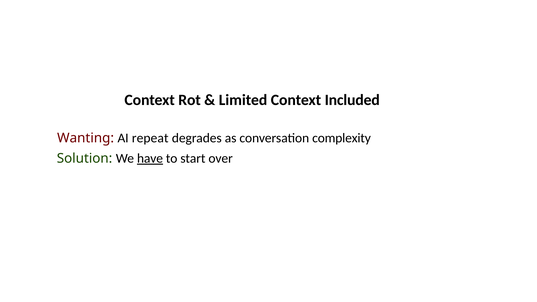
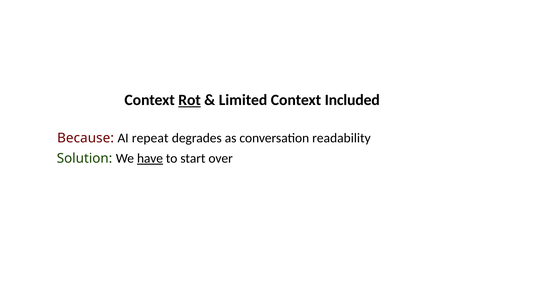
Rot underline: none -> present (190, 100)
Wanting: Wanting -> Because (86, 138)
complexity: complexity -> readability (341, 138)
